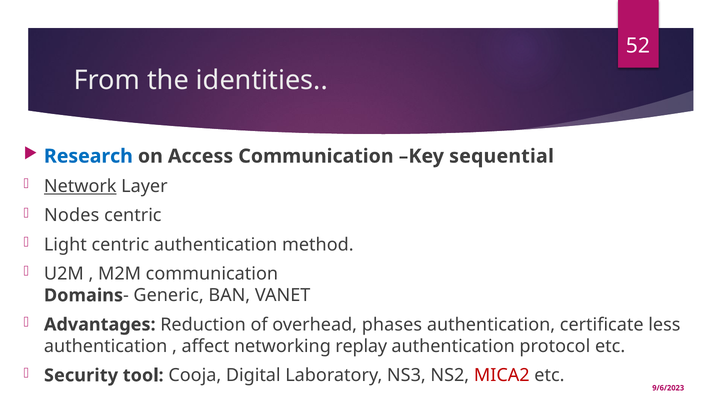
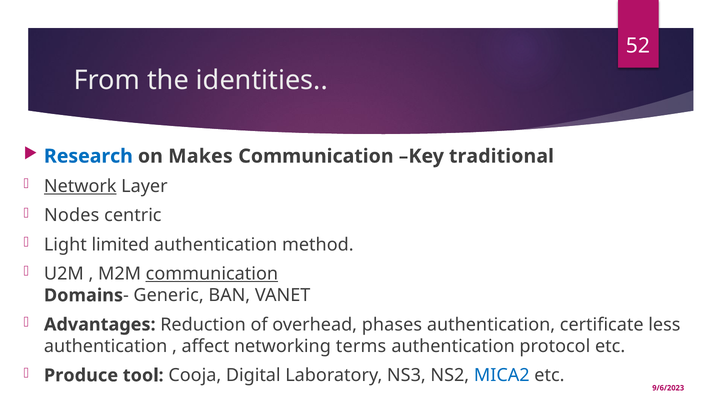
Access: Access -> Makes (200, 156)
sequential: sequential -> traditional (501, 156)
Light centric: centric -> limited (120, 245)
communication underline: none -> present (212, 274)
replay: replay -> terms (361, 346)
Security: Security -> Produce (81, 375)
MICA2 colour: red -> blue (502, 375)
